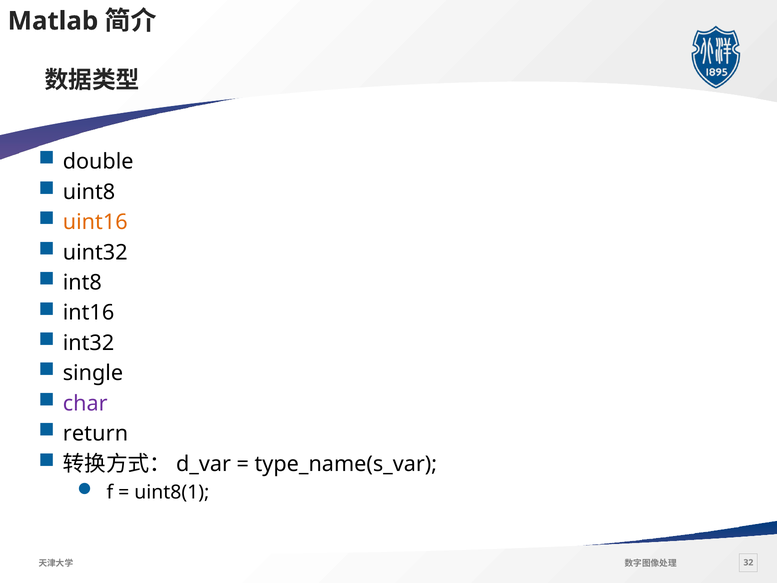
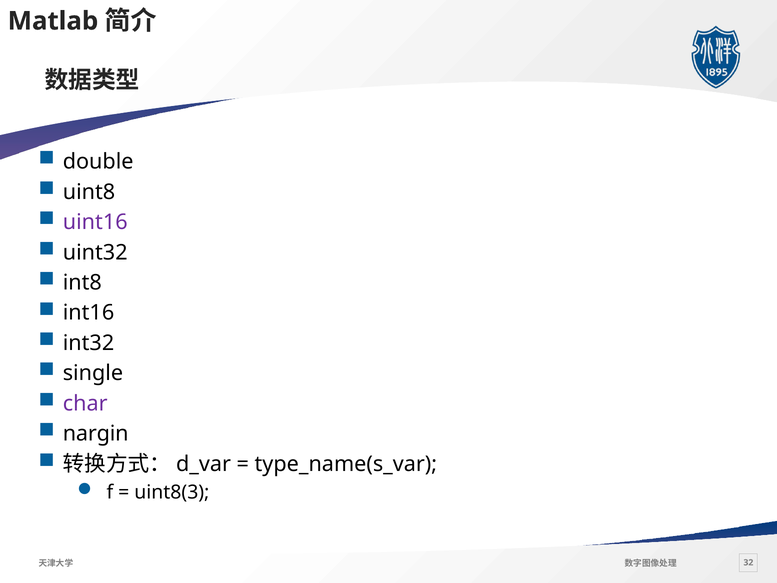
uint16 colour: orange -> purple (95, 222)
return: return -> nargin (96, 434)
uint8(1: uint8(1 -> uint8(3 (172, 492)
